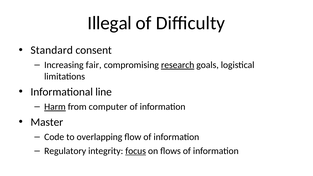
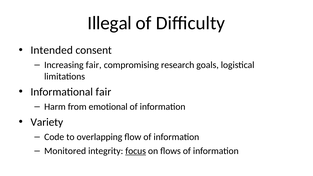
Standard: Standard -> Intended (52, 50)
research underline: present -> none (178, 65)
Informational line: line -> fair (103, 92)
Harm underline: present -> none (55, 107)
computer: computer -> emotional (108, 107)
Master: Master -> Variety (47, 122)
Regulatory: Regulatory -> Monitored (65, 151)
